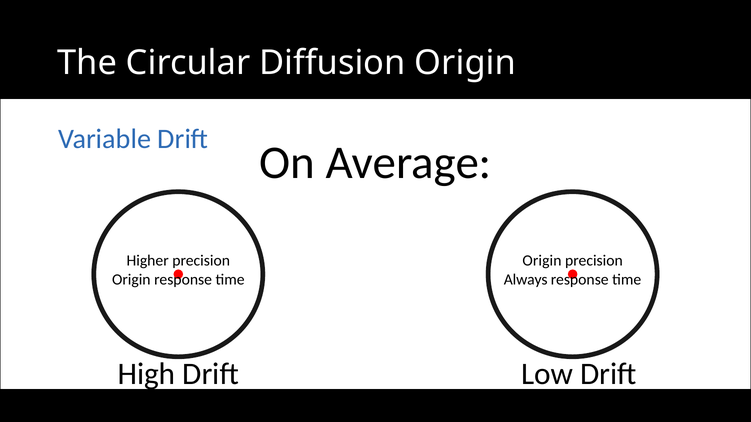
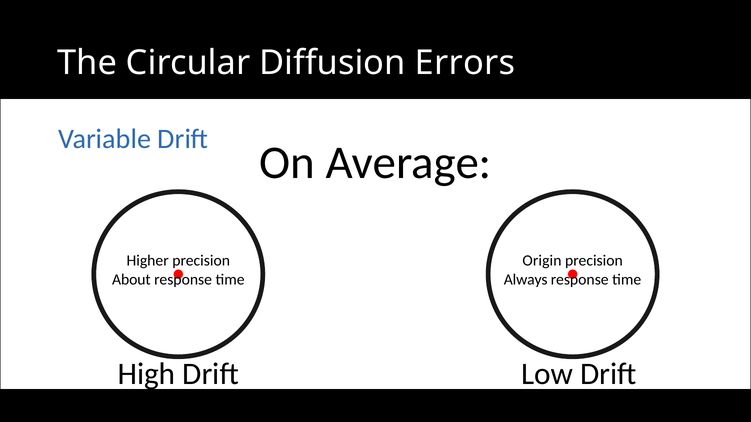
Diffusion Origin: Origin -> Errors (465, 63)
Origin: Origin -> About (131, 280)
